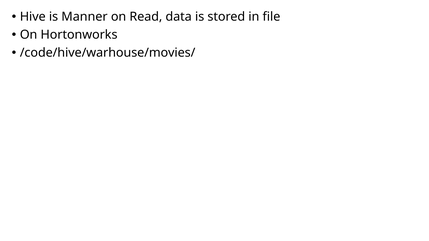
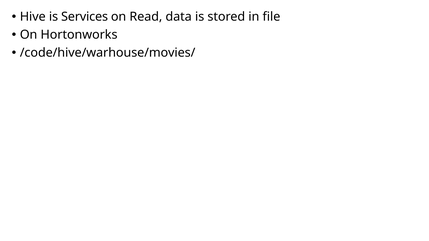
Manner: Manner -> Services (85, 17)
